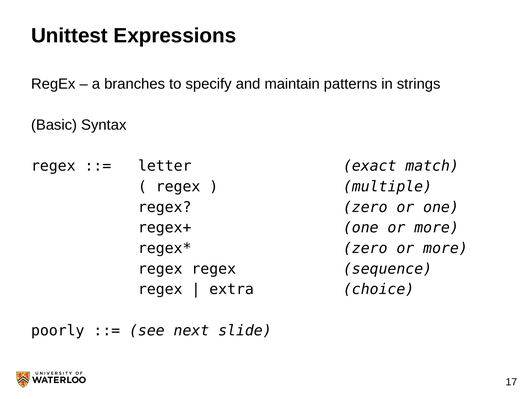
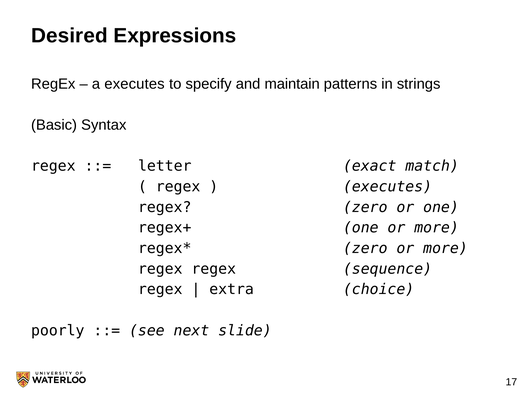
Unittest: Unittest -> Desired (69, 36)
a branches: branches -> executes (134, 84)
multiple: multiple -> executes (388, 187)
